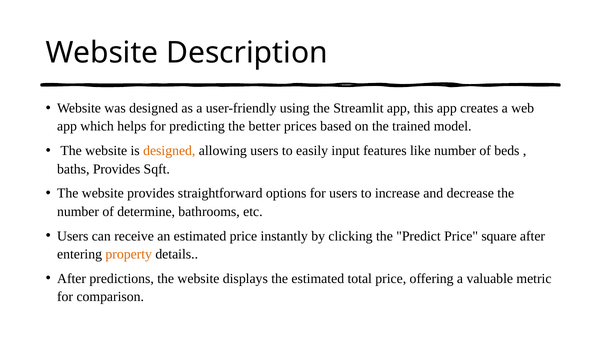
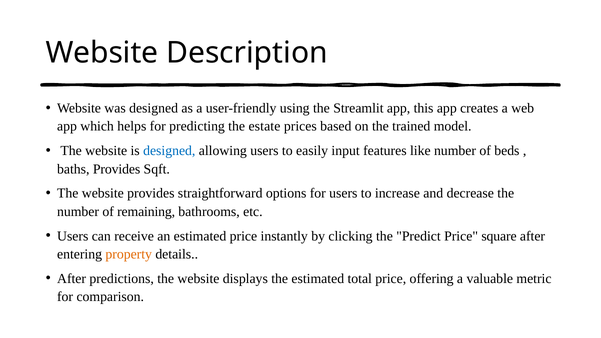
better: better -> estate (264, 126)
designed colour: orange -> blue (169, 151)
determine: determine -> remaining (146, 212)
